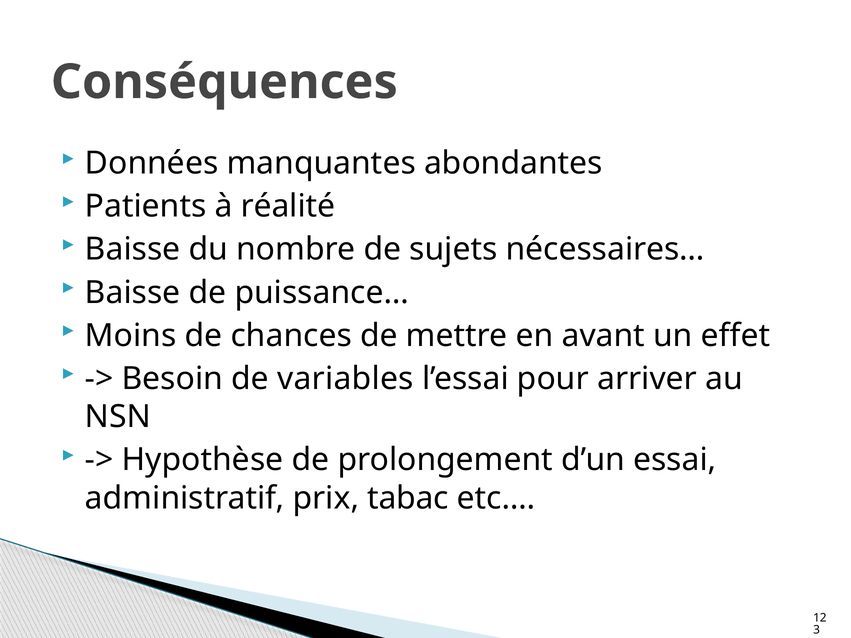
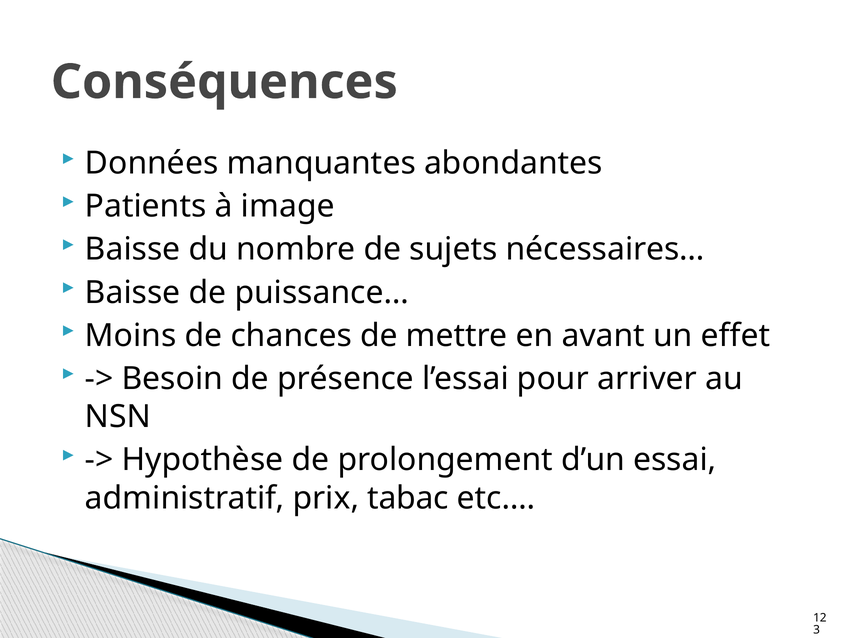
réalité: réalité -> image (288, 207)
variables: variables -> présence (346, 379)
